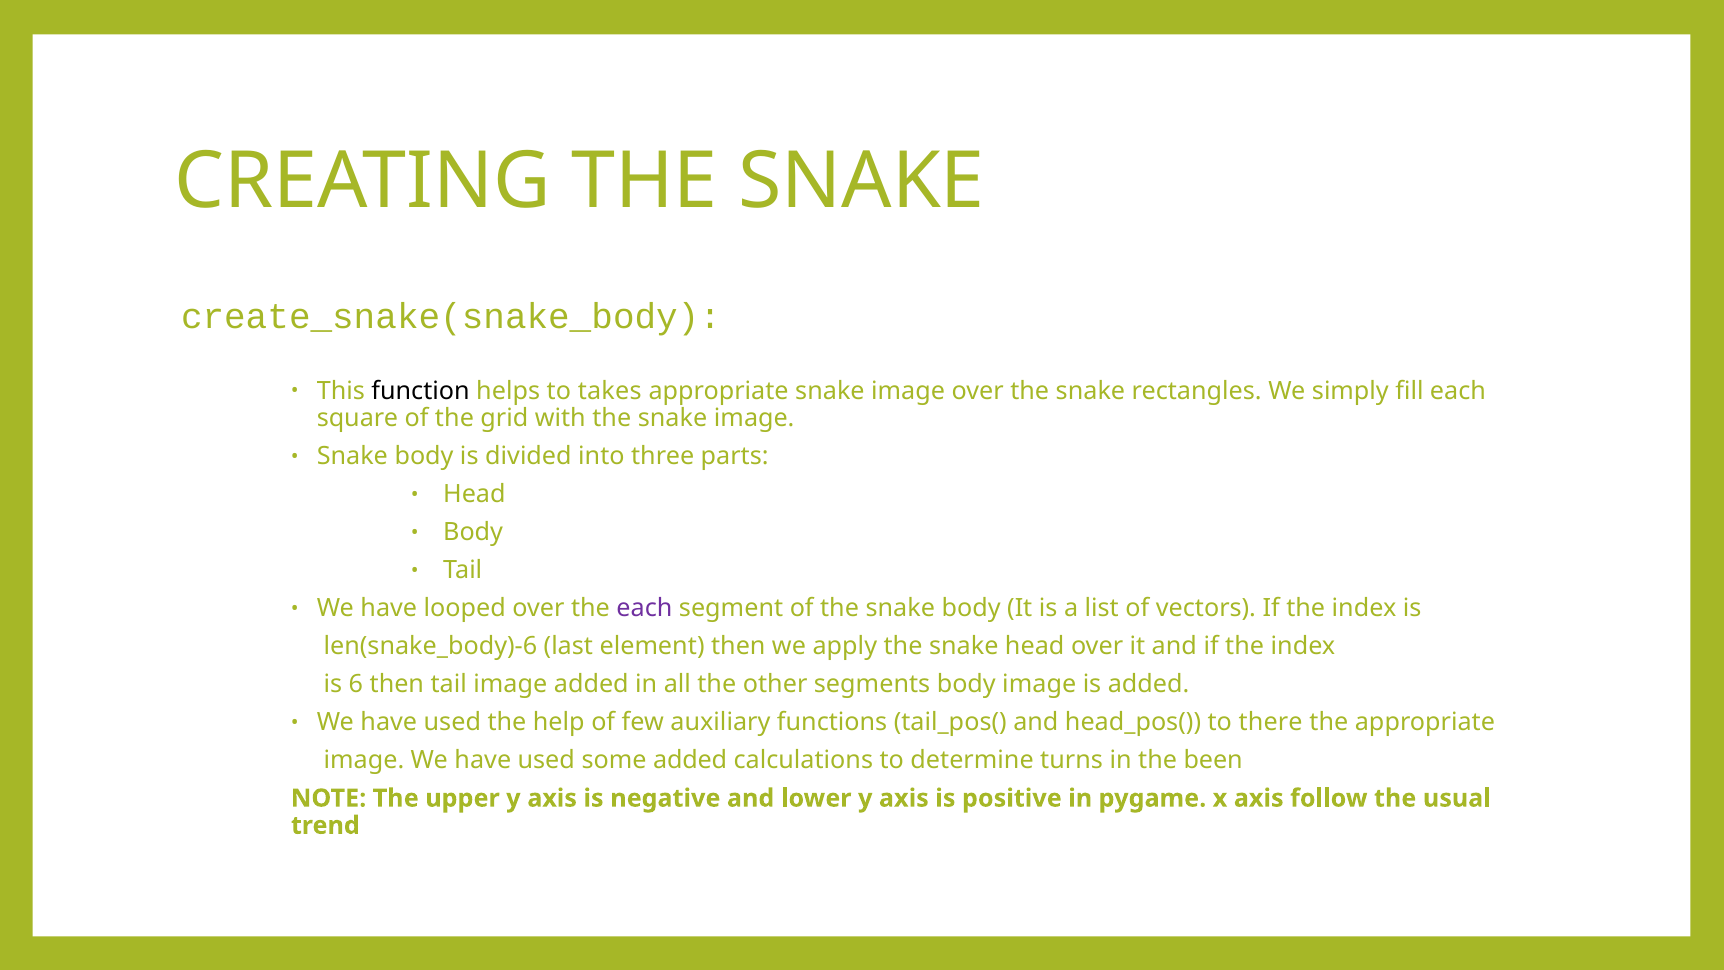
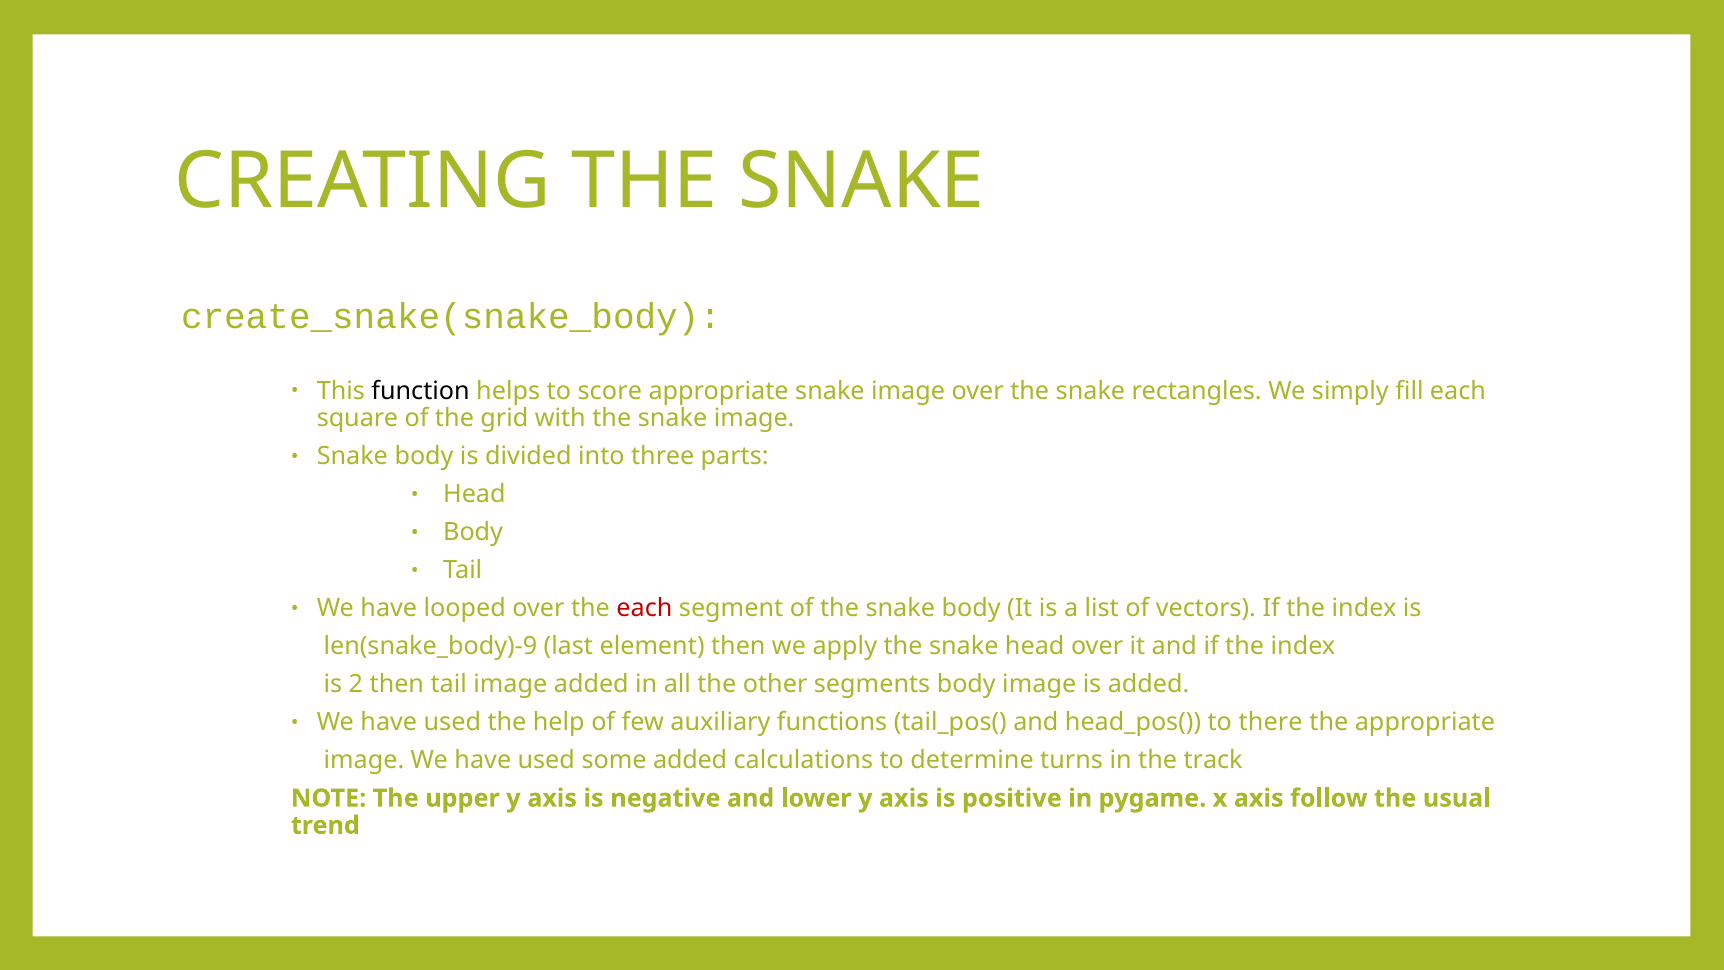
takes: takes -> score (610, 391)
each colour: purple -> red (644, 608)
len(snake_body)-6: len(snake_body)-6 -> len(snake_body)-9 (430, 646)
6: 6 -> 2 (356, 684)
been: been -> track (1213, 760)
